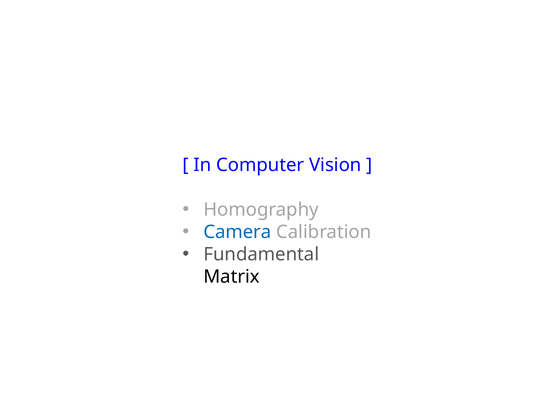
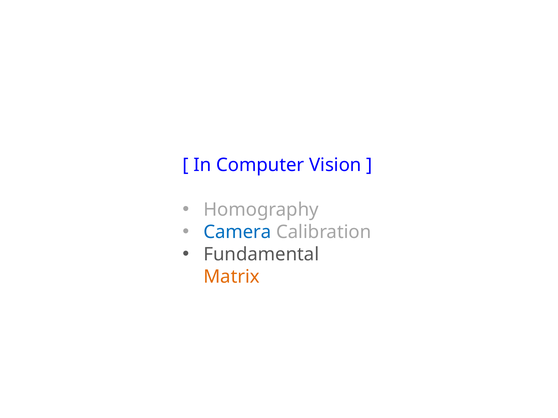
Matrix colour: black -> orange (232, 277)
